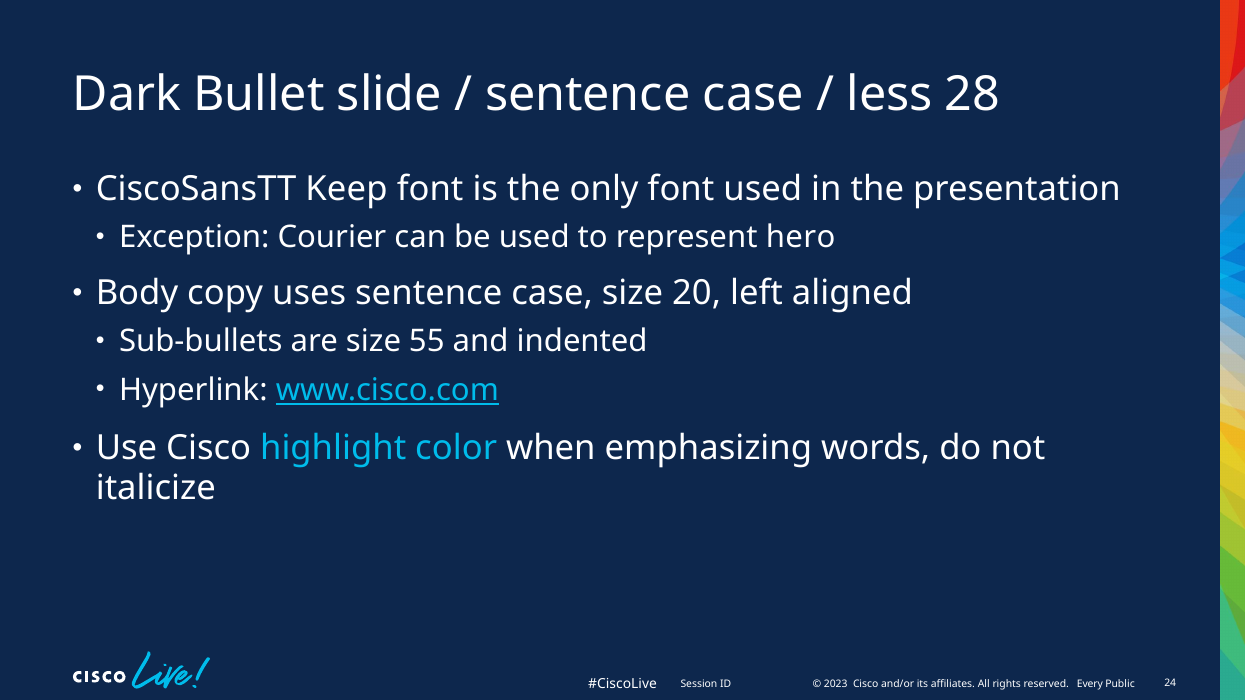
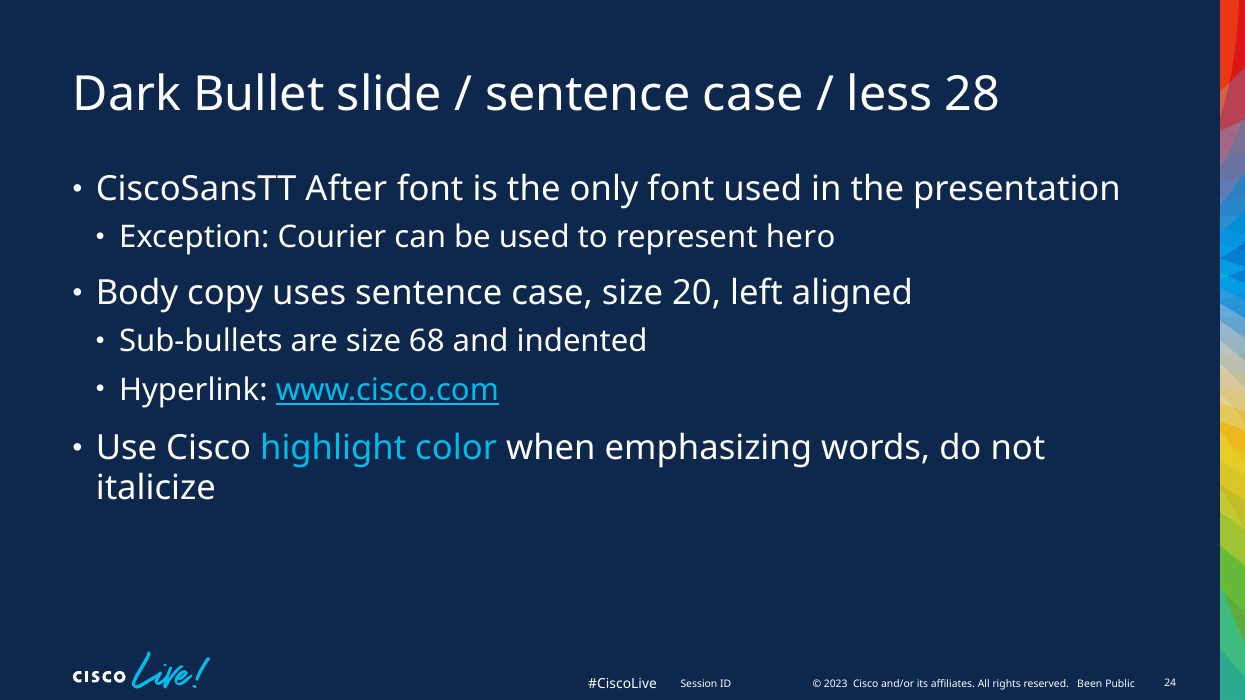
Keep: Keep -> After (346, 189)
55: 55 -> 68 (427, 342)
Every: Every -> Been (1090, 685)
